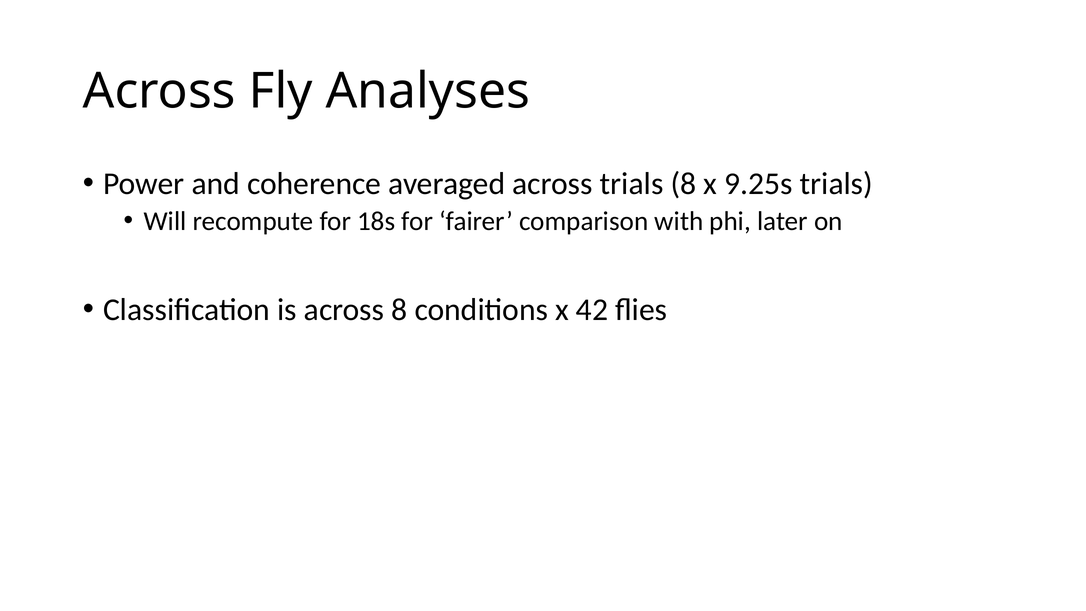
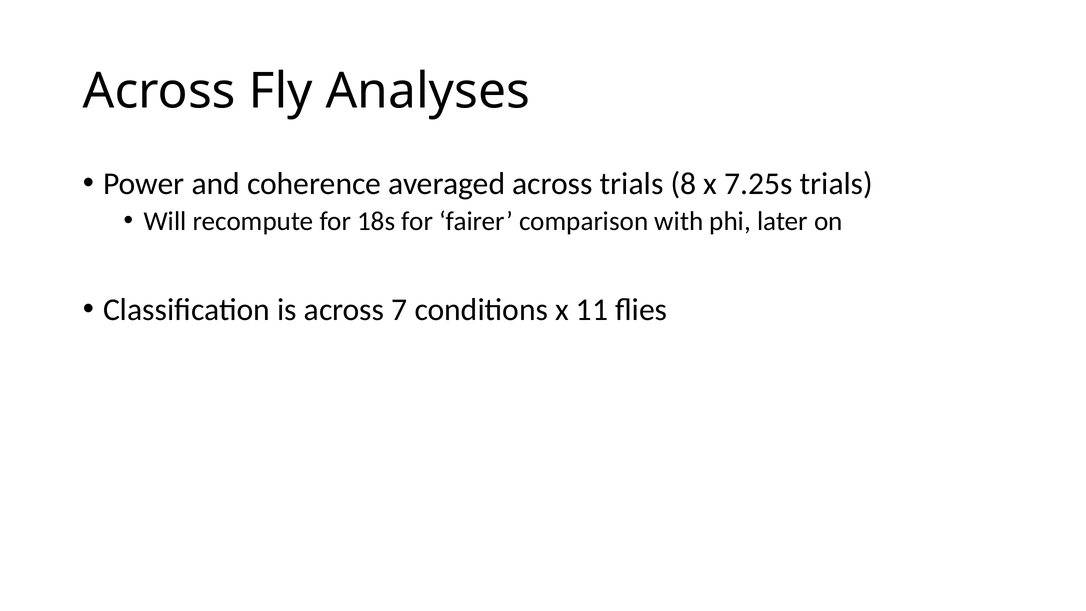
9.25s: 9.25s -> 7.25s (758, 184)
across 8: 8 -> 7 (399, 310)
42: 42 -> 11 (592, 310)
